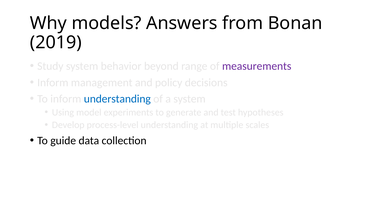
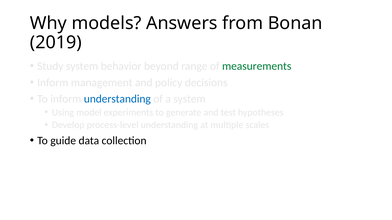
measurements colour: purple -> green (257, 66)
